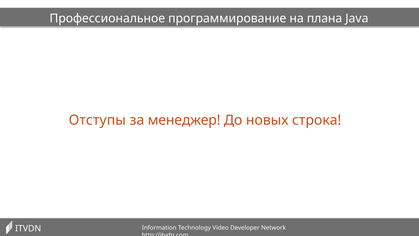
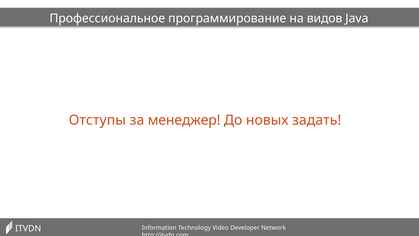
плана: плана -> видов (325, 19)
строка: строка -> задать (317, 120)
